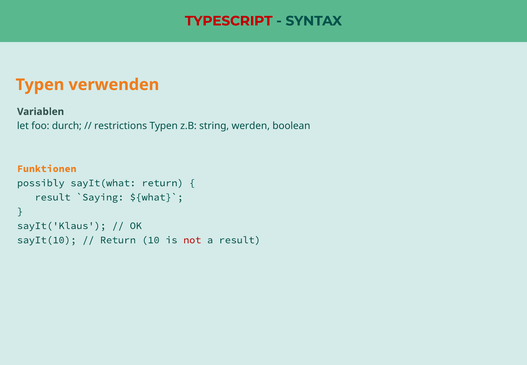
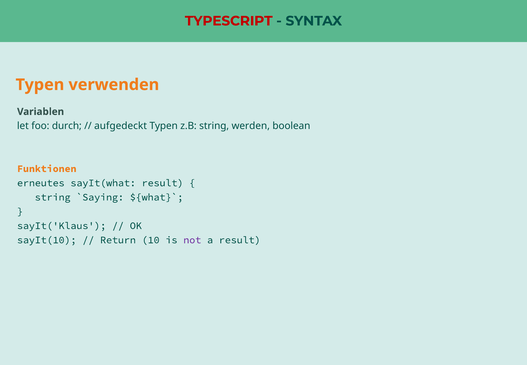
restrictions: restrictions -> aufgedeckt (121, 126)
possibly: possibly -> erneutes (41, 183)
sayIt(what return: return -> result (163, 183)
result: result -> string (53, 197)
not colour: red -> purple (192, 240)
